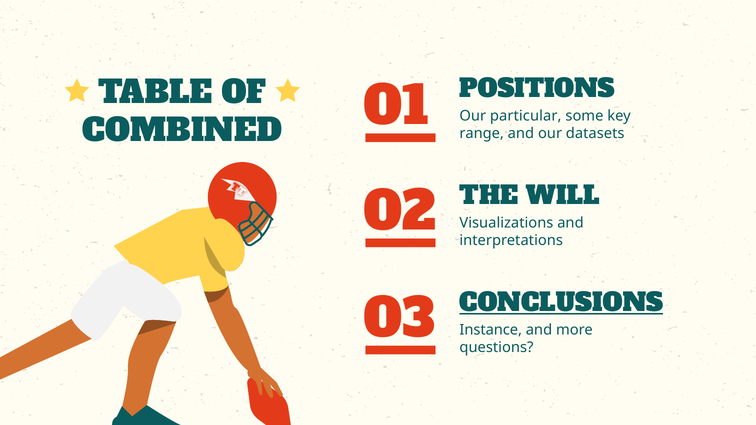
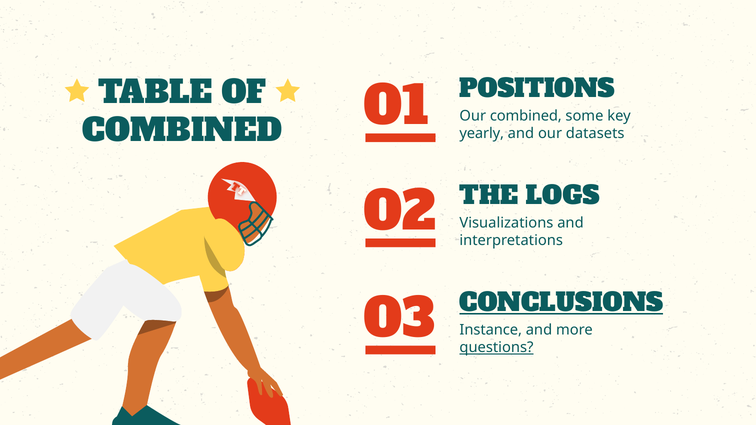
Our particular: particular -> combined (526, 116)
range: range -> yearly (482, 133)
WILL: WILL -> LOGS (563, 196)
questions underline: none -> present (496, 348)
